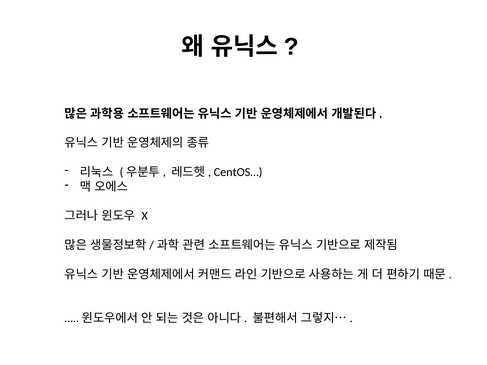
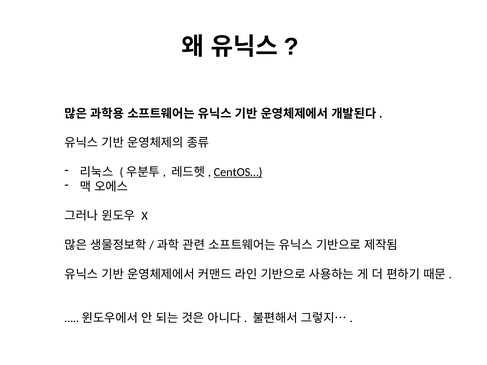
CentOS… underline: none -> present (238, 172)
